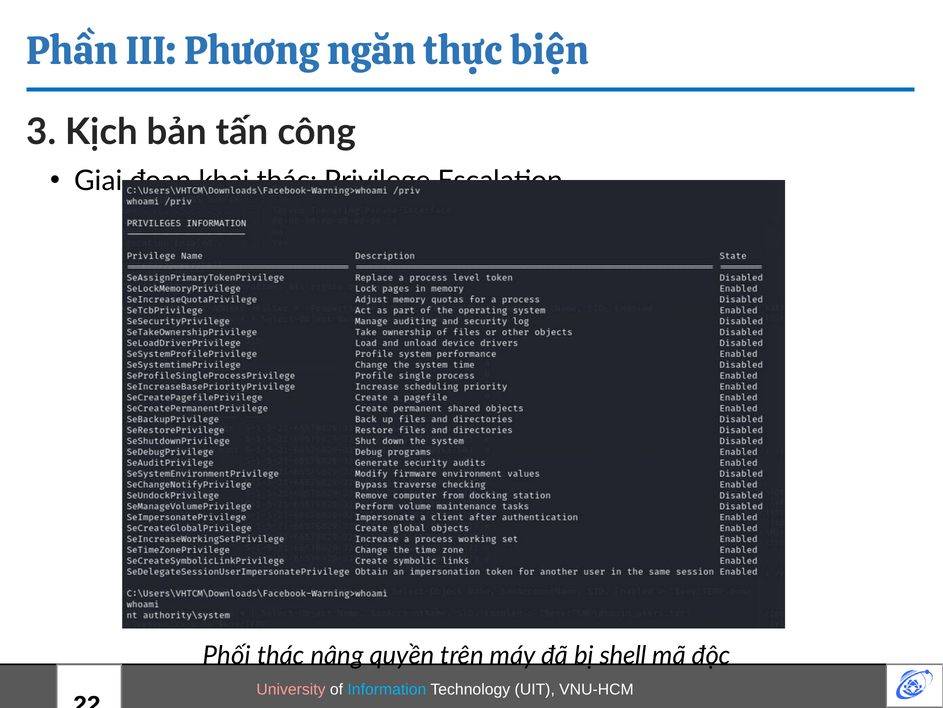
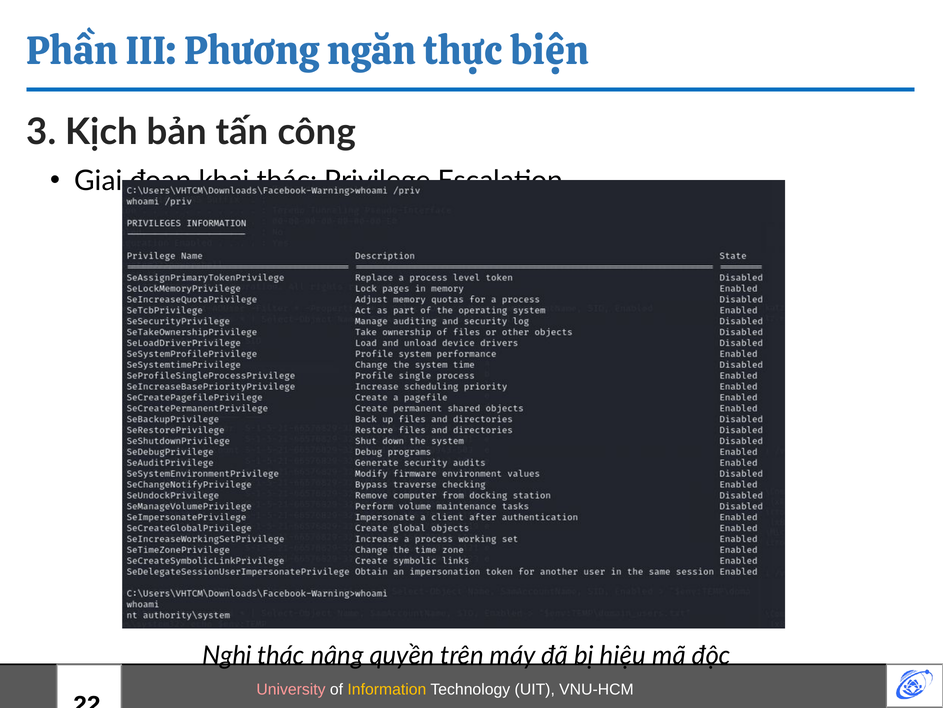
Phối: Phối -> Nghi (227, 655)
shell: shell -> hiệu (623, 655)
Information colour: light blue -> yellow (387, 689)
